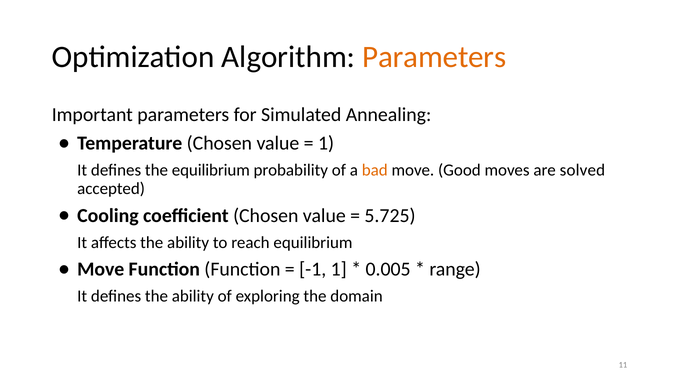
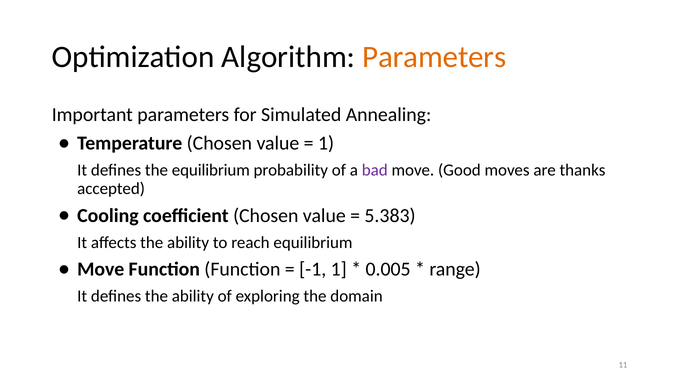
bad colour: orange -> purple (375, 170)
solved: solved -> thanks (583, 170)
5.725: 5.725 -> 5.383 (390, 215)
